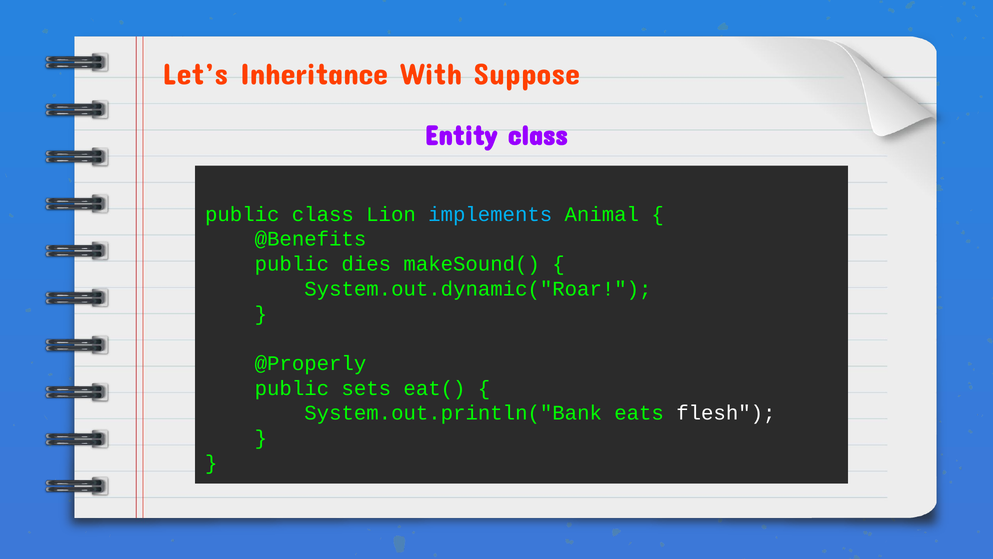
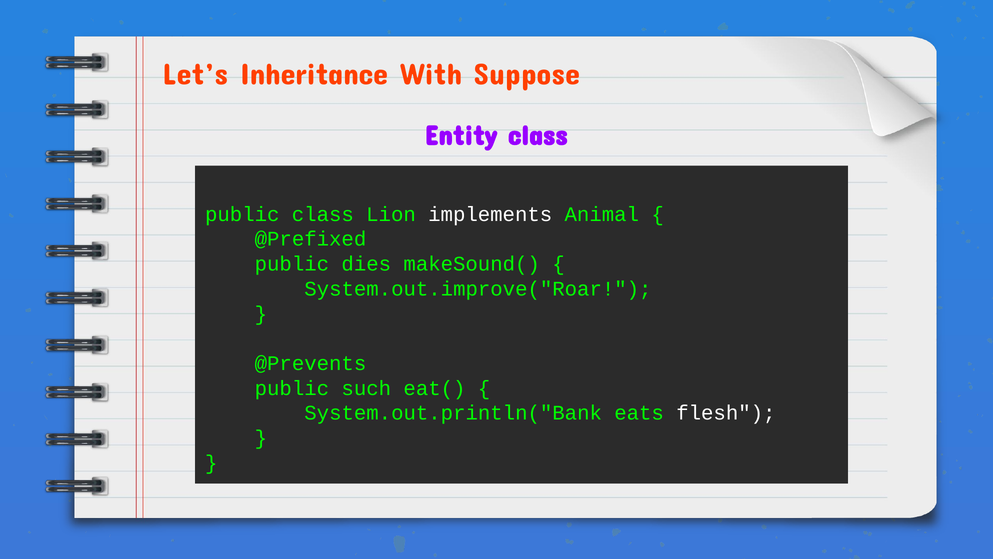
implements colour: light blue -> white (490, 214)
@Benefits: @Benefits -> @Prefixed (311, 239)
System.out.dynamic("Roar: System.out.dynamic("Roar -> System.out.improve("Roar (478, 289)
@Properly: @Properly -> @Prevents (311, 363)
sets: sets -> such (366, 388)
